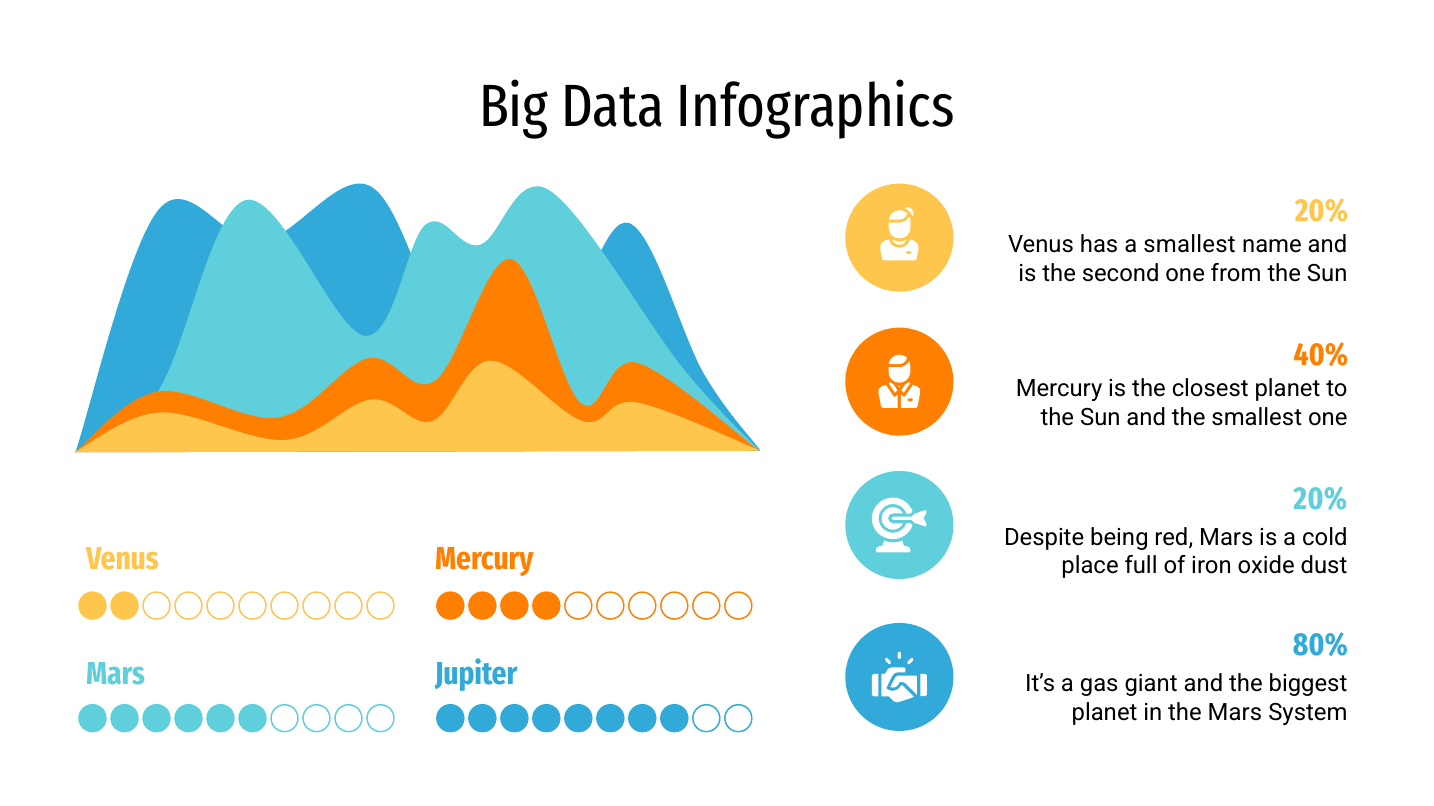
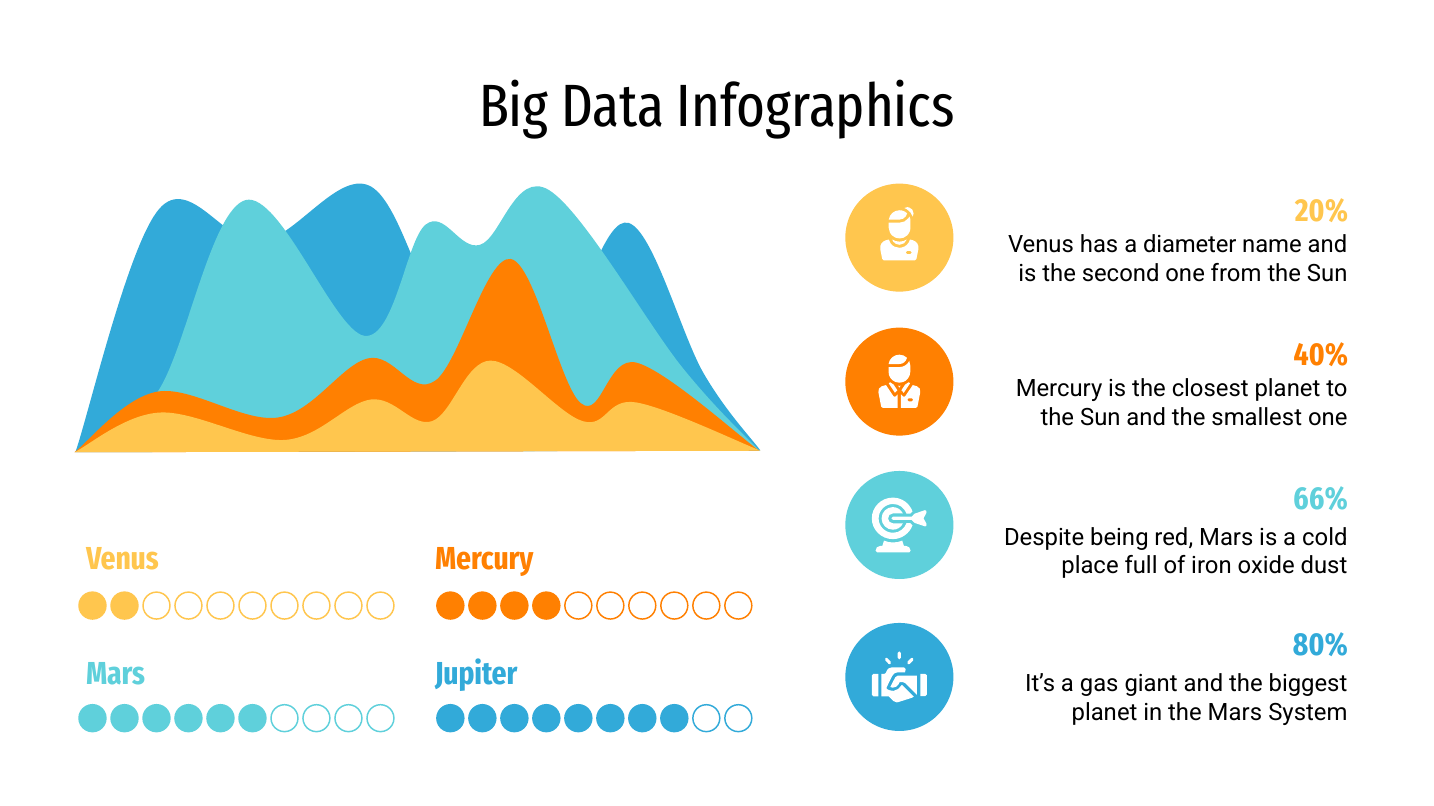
a smallest: smallest -> diameter (1190, 245)
20%: 20% -> 66% (1320, 499)
